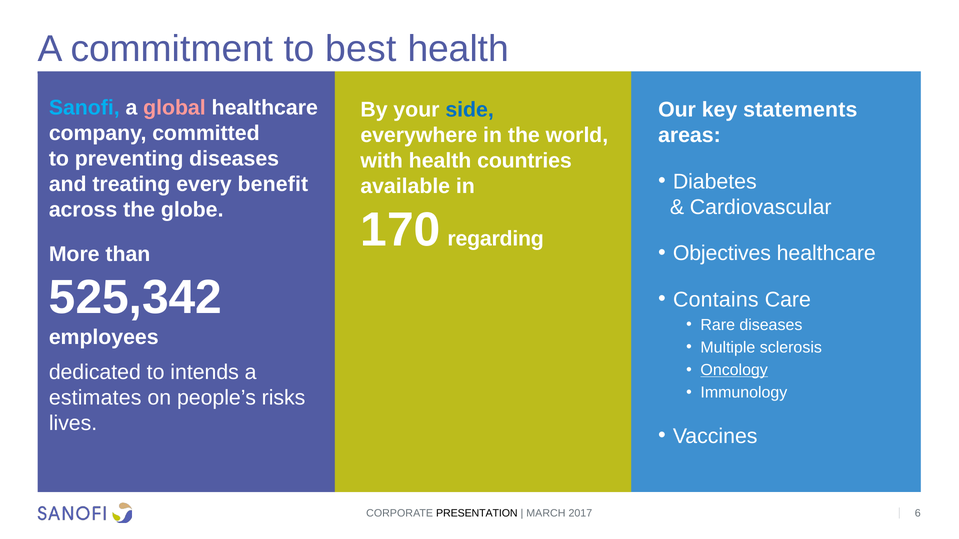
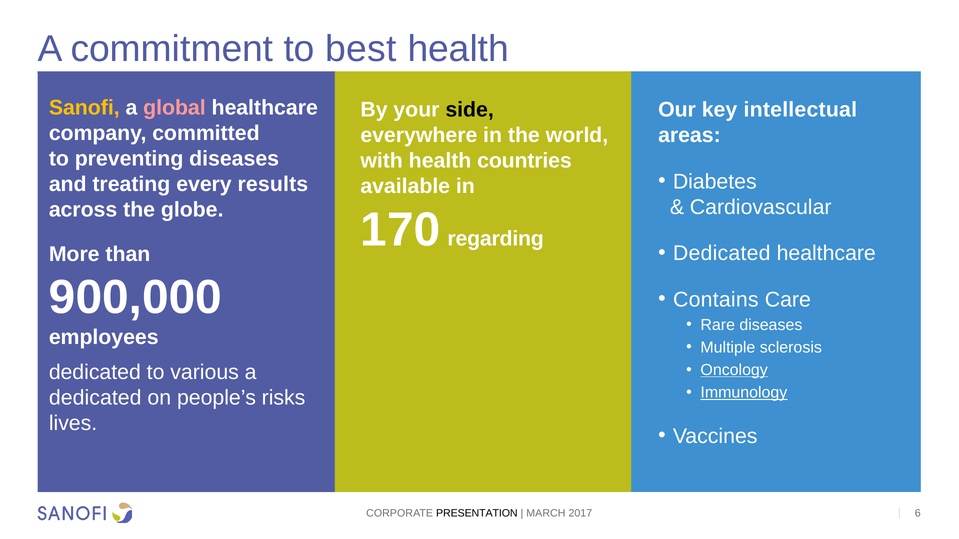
Sanofi colour: light blue -> yellow (84, 108)
side colour: blue -> black (470, 110)
statements: statements -> intellectual (800, 110)
benefit: benefit -> results (273, 184)
Objectives: Objectives -> Dedicated (722, 254)
525,342: 525,342 -> 900,000 (135, 298)
intends: intends -> various (205, 372)
Immunology underline: none -> present (744, 393)
estimates: estimates -> dedicated (95, 398)
